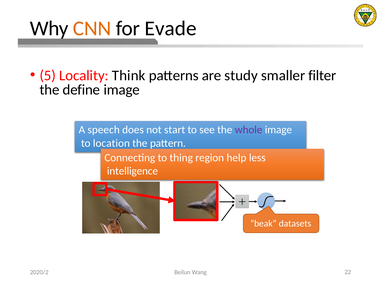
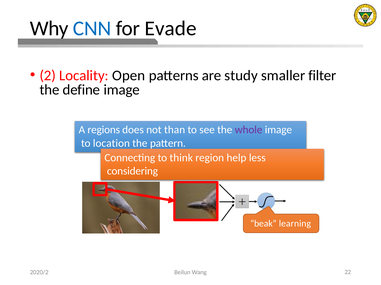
CNN colour: orange -> blue (92, 28)
5: 5 -> 2 (48, 76)
Think: Think -> Open (129, 76)
speech: speech -> regions (104, 130)
start: start -> than (175, 130)
thing: thing -> think (181, 158)
intelligence: intelligence -> considering (132, 171)
datasets: datasets -> learning (295, 224)
